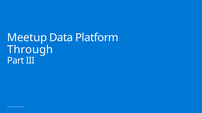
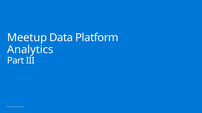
Through: Through -> Analytics (30, 50)
